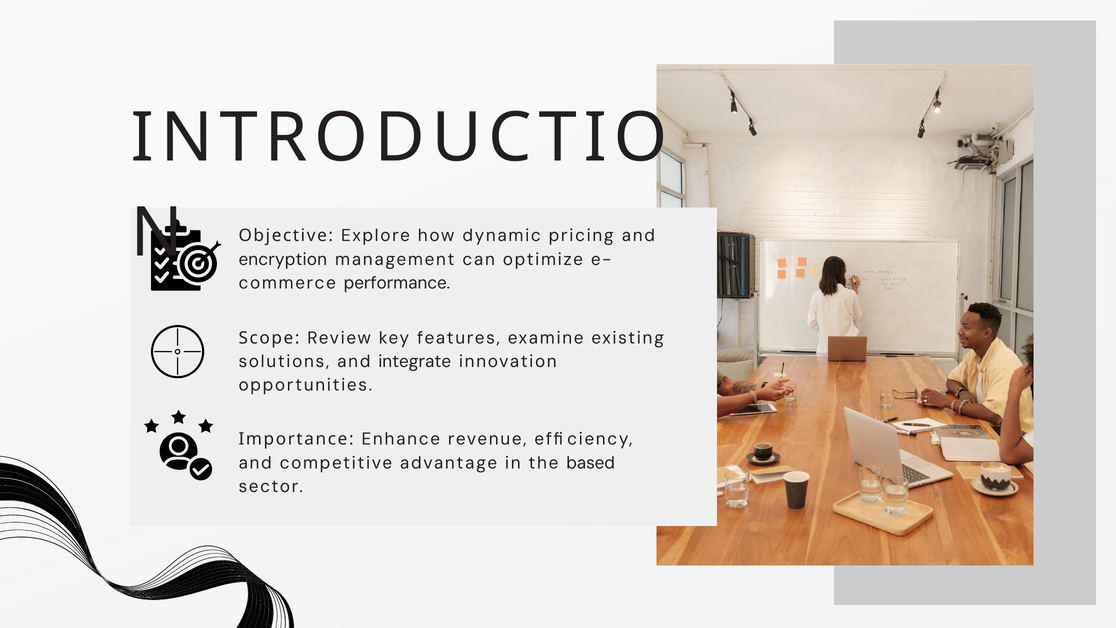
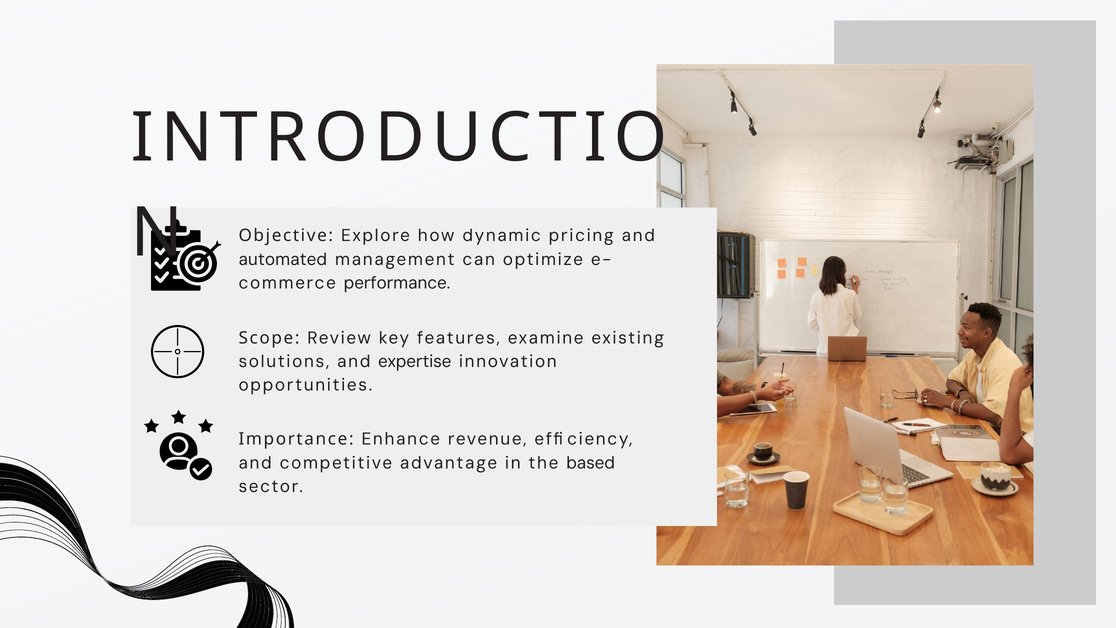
encryption: encryption -> automated (283, 259)
integrate: integrate -> expertise (415, 361)
